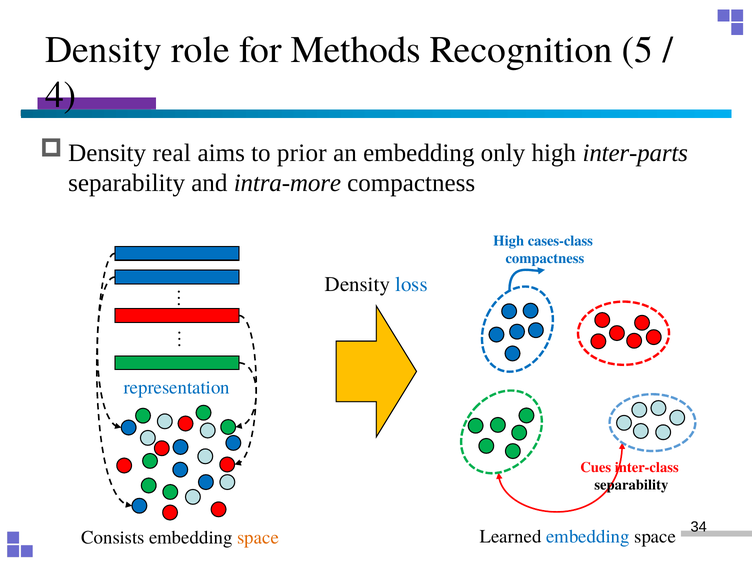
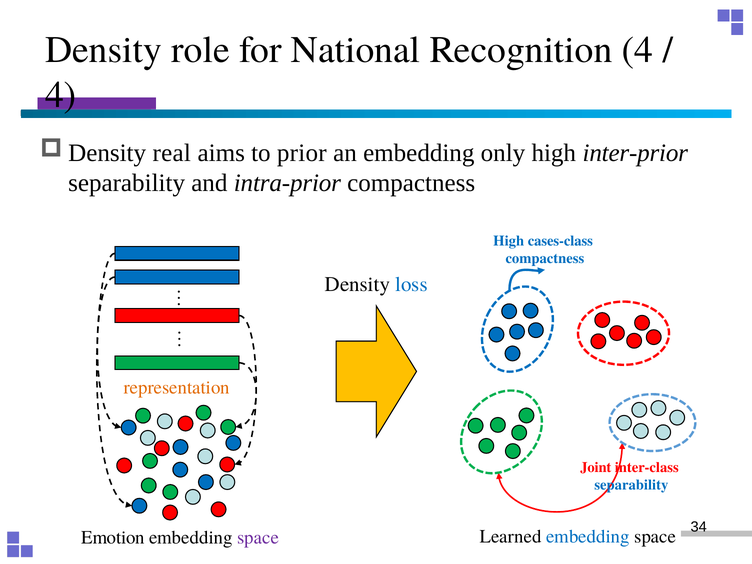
Methods: Methods -> National (356, 50)
Recognition 5: 5 -> 4 (638, 50)
inter-parts: inter-parts -> inter-prior (635, 153)
intra-more: intra-more -> intra-prior (287, 183)
representation colour: blue -> orange (177, 387)
Cues: Cues -> Joint (596, 468)
separability colour: black -> blue (631, 485)
Consists: Consists -> Emotion (113, 537)
space colour: orange -> purple (258, 537)
